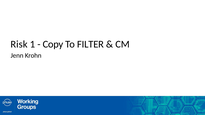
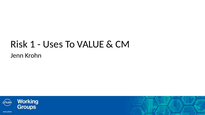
Copy: Copy -> Uses (53, 44)
FILTER: FILTER -> VALUE (90, 44)
